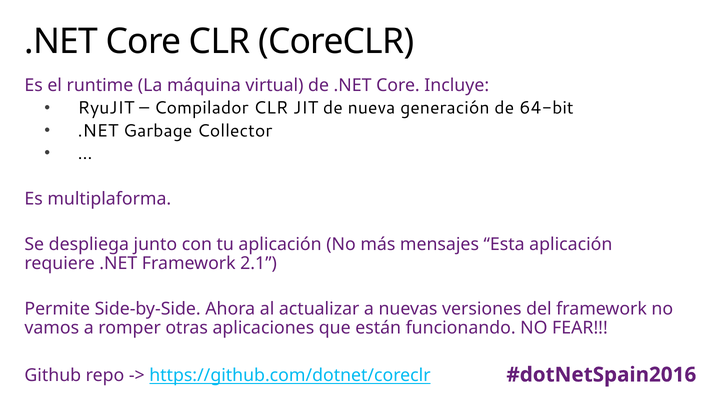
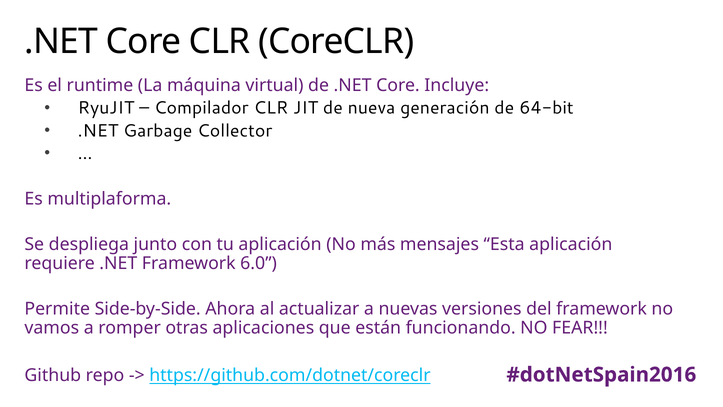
2.1: 2.1 -> 6.0 (259, 263)
